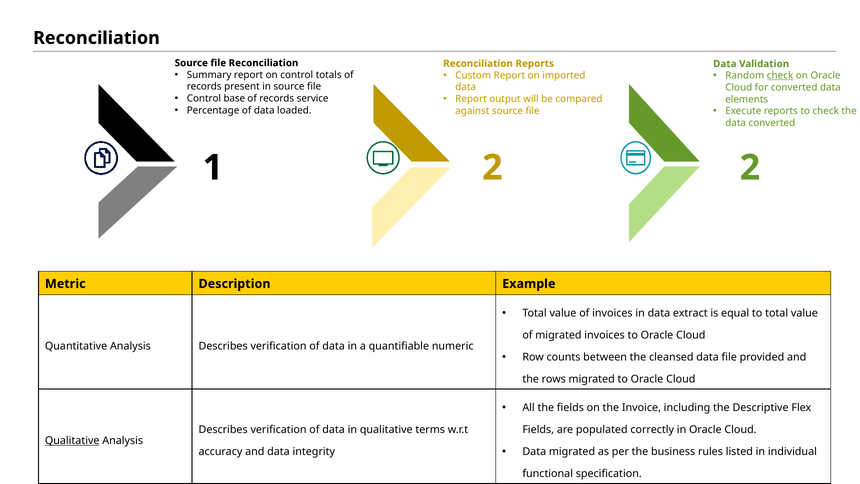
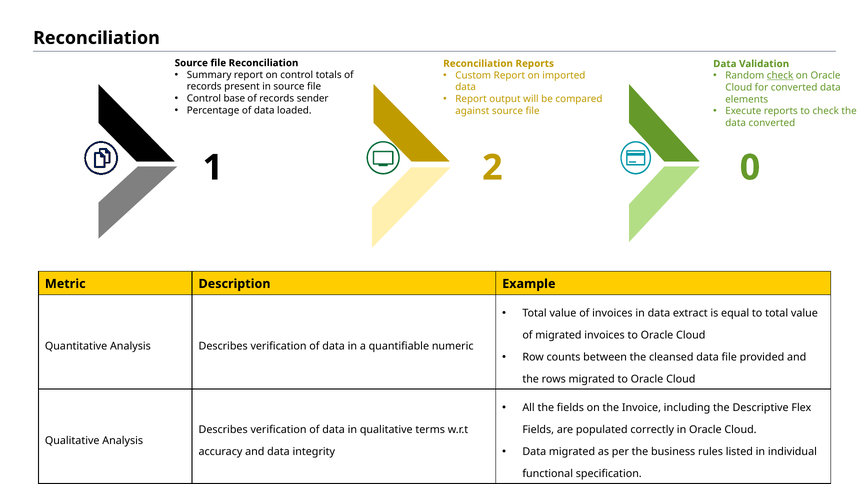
service: service -> sender (313, 98)
2 2: 2 -> 0 (750, 168)
Qualitative underline: present -> none (72, 440)
